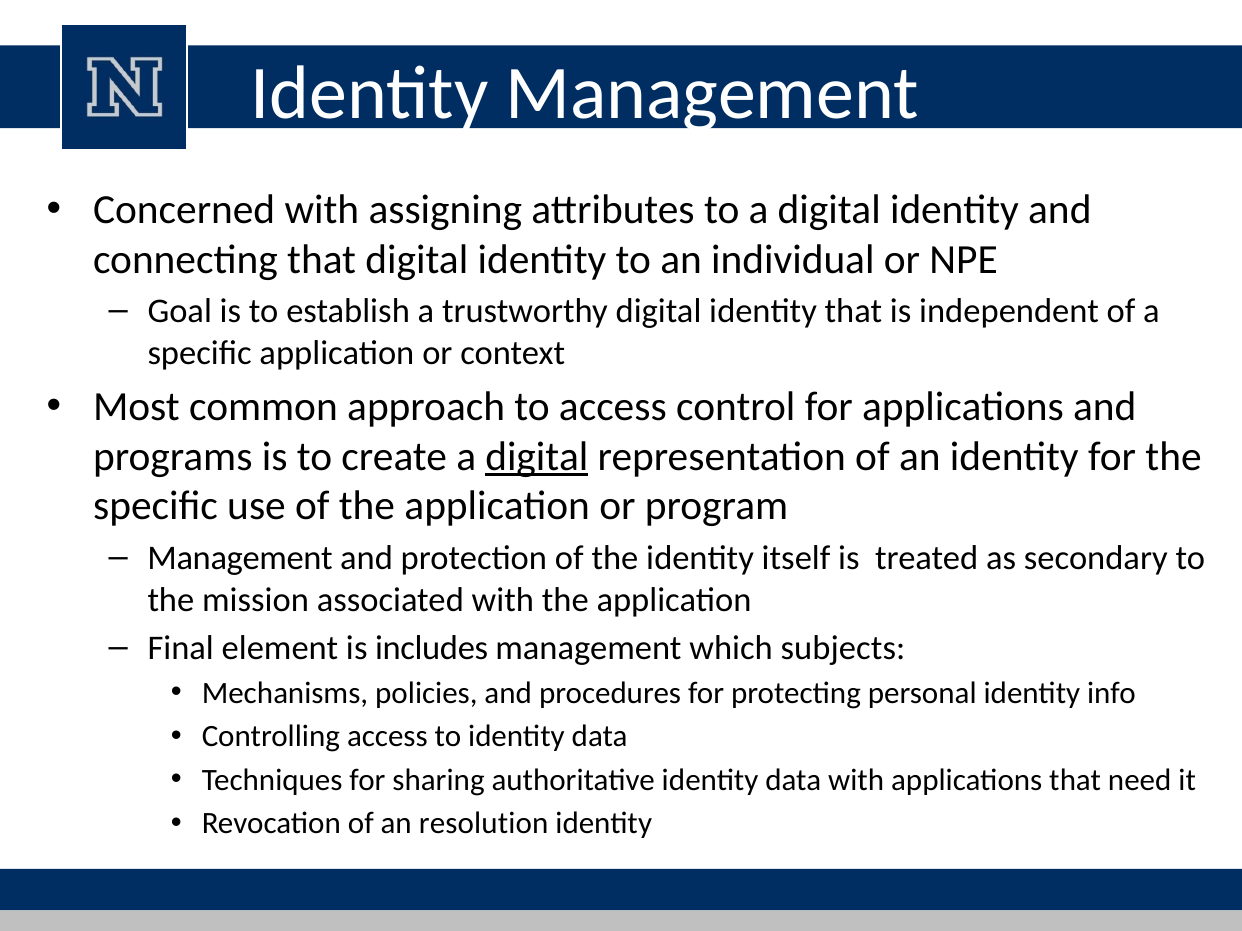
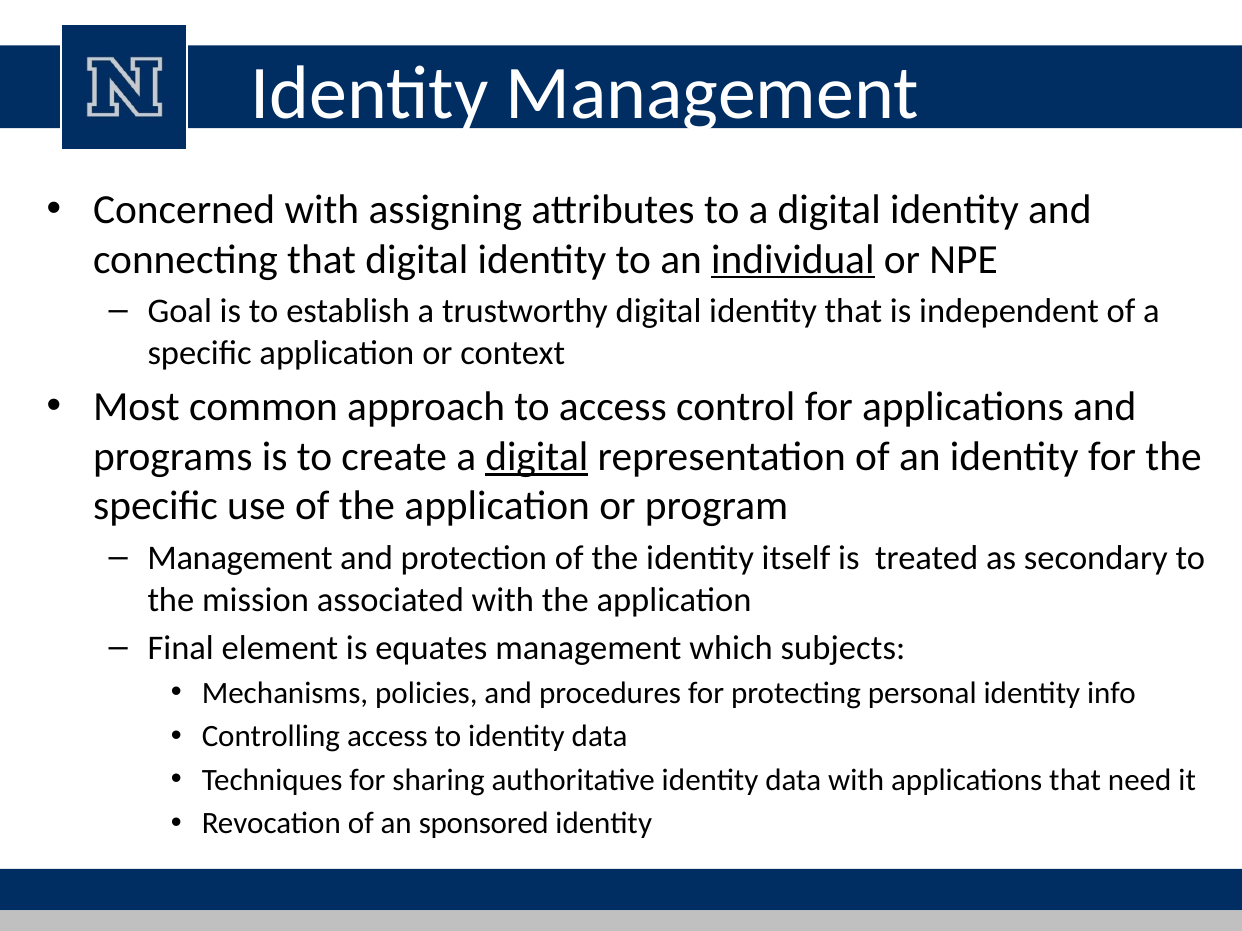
individual underline: none -> present (793, 260)
includes: includes -> equates (431, 648)
resolution: resolution -> sponsored (484, 824)
